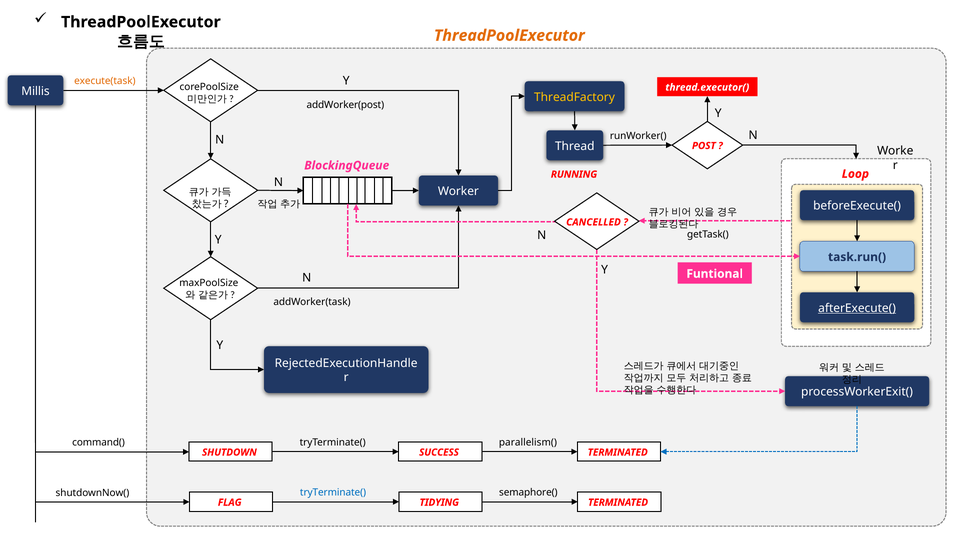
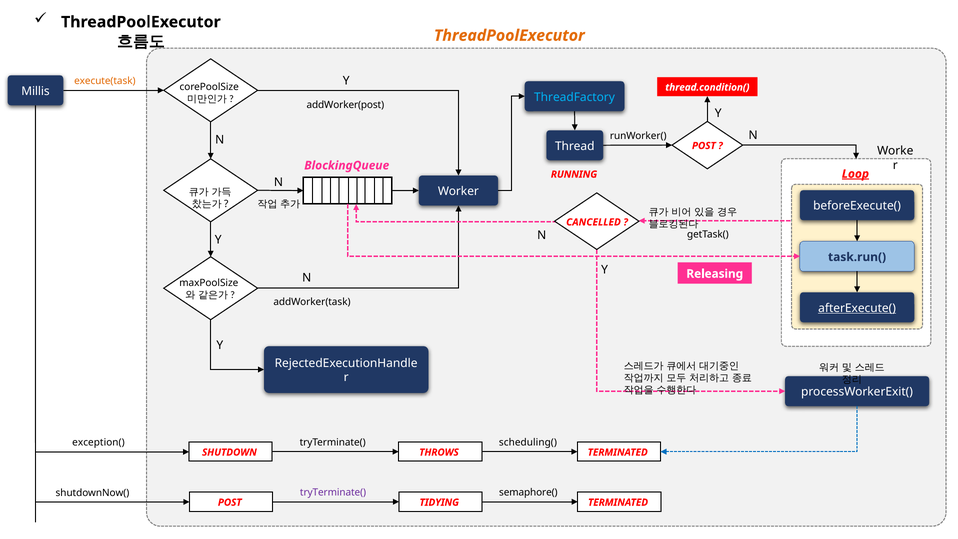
thread.executor(: thread.executor( -> thread.condition( (707, 87)
ThreadFactory colour: yellow -> light blue (574, 97)
Loop underline: none -> present (855, 174)
Funtional: Funtional -> Releasing (715, 274)
parallelism(: parallelism( -> scheduling( (528, 442)
command(: command( -> exception( (98, 443)
SUCCESS: SUCCESS -> THROWS (439, 452)
tryTerminate( colour: blue -> purple (333, 492)
FLAG: FLAG -> POST (230, 502)
